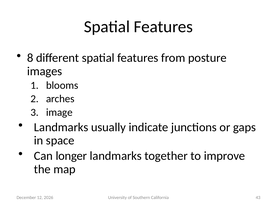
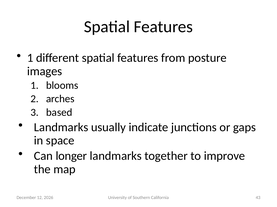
8: 8 -> 1 (30, 58)
image: image -> based (59, 113)
